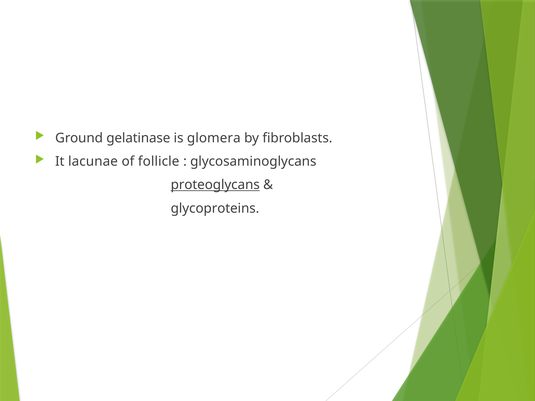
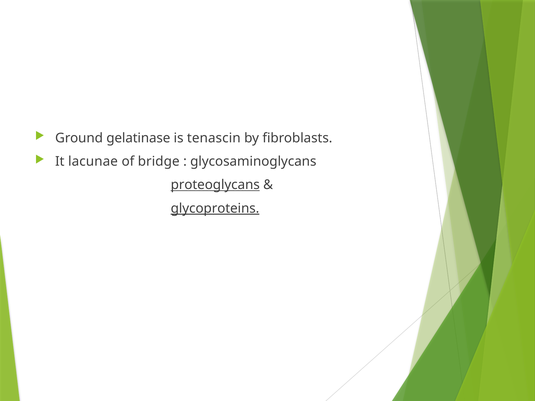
glomera: glomera -> tenascin (214, 138)
follicle: follicle -> bridge (159, 162)
glycoproteins underline: none -> present (215, 209)
